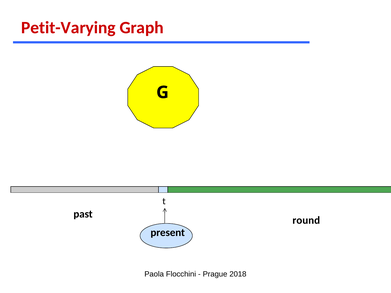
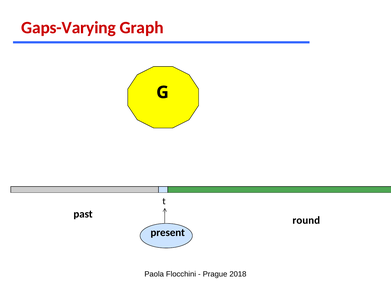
Petit-Varying: Petit-Varying -> Gaps-Varying (68, 28)
